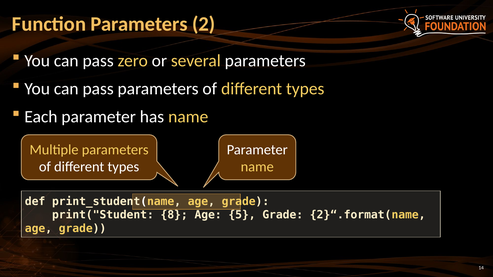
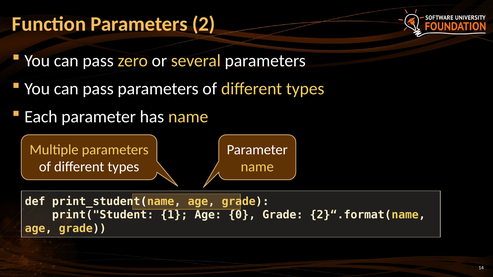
8: 8 -> 1 (174, 215)
5: 5 -> 0 (242, 215)
